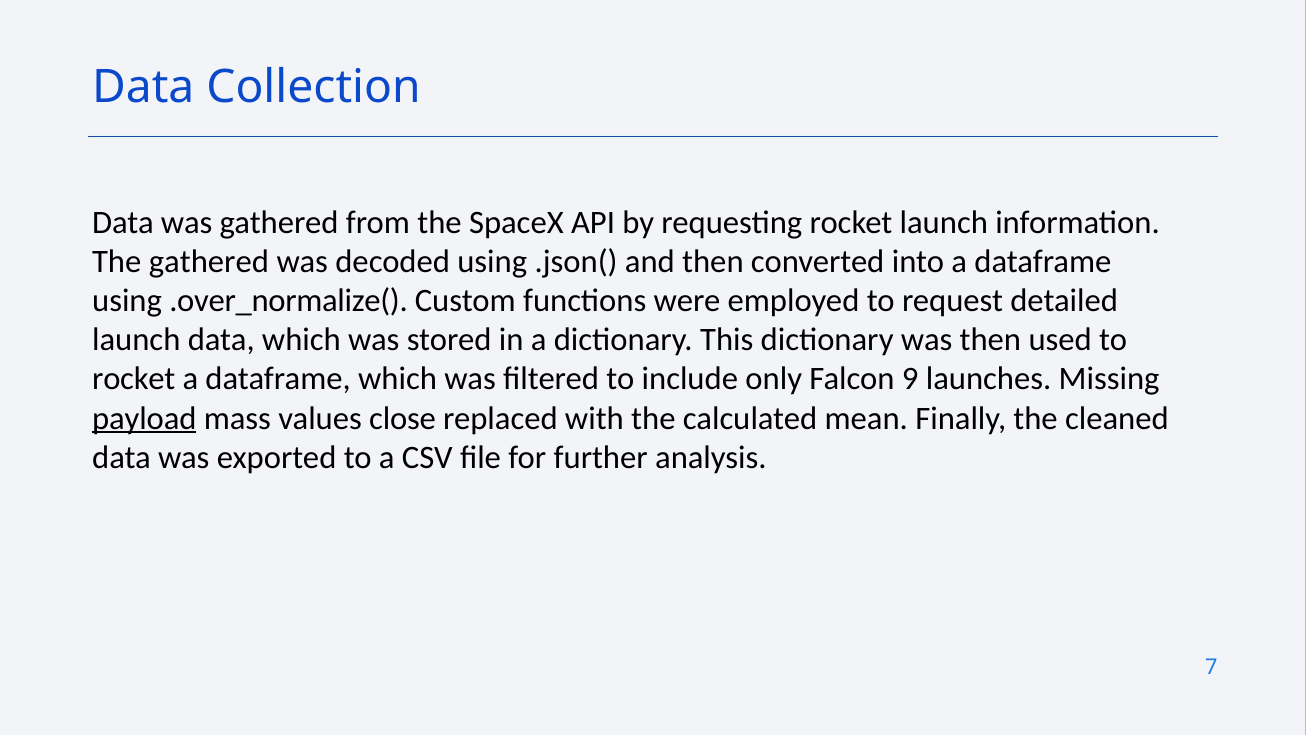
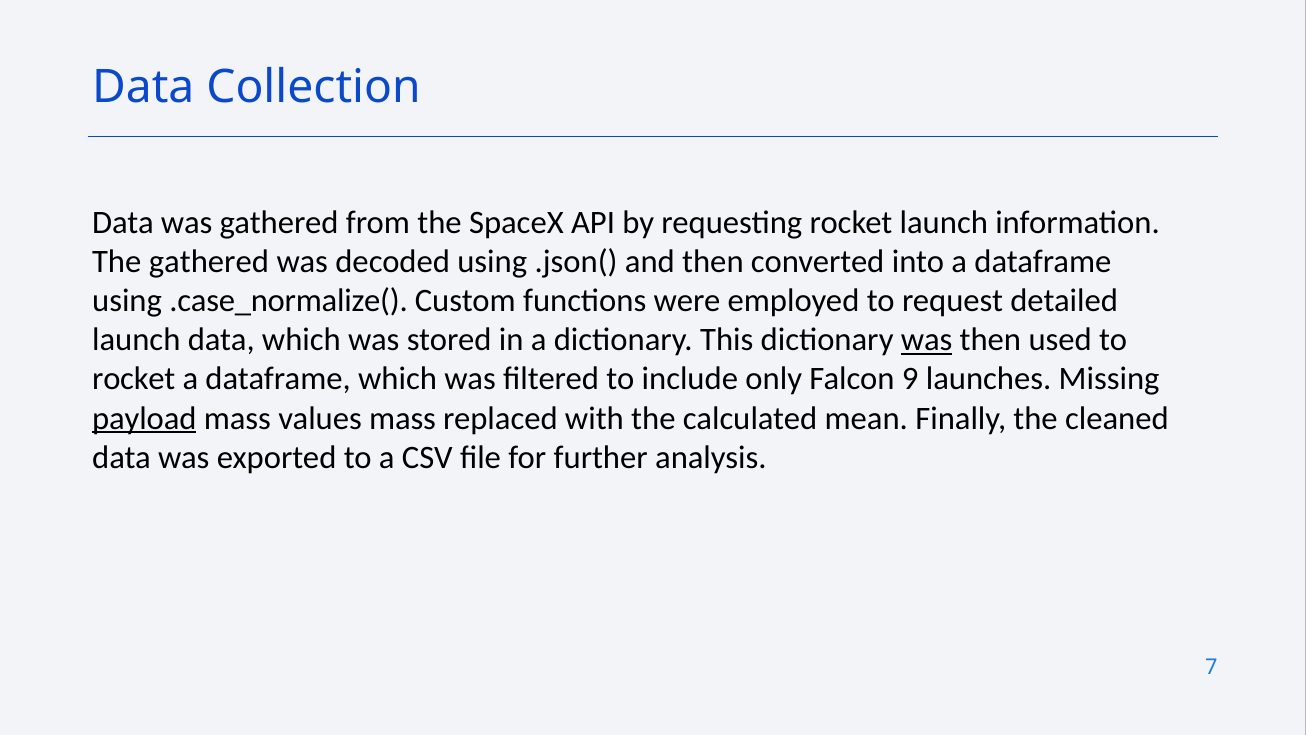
.over_normalize(: .over_normalize( -> .case_normalize( (289, 301)
was underline: none -> present (927, 340)
values close: close -> mass (403, 418)
